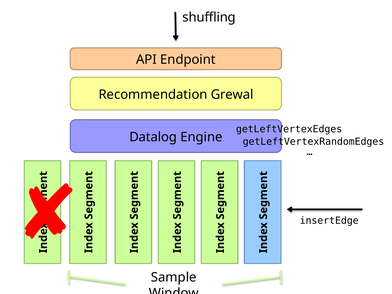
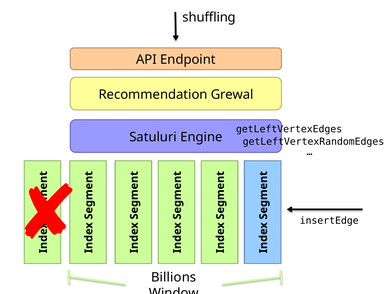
Datalog: Datalog -> Satuluri (153, 137)
Sample: Sample -> Billions (174, 277)
